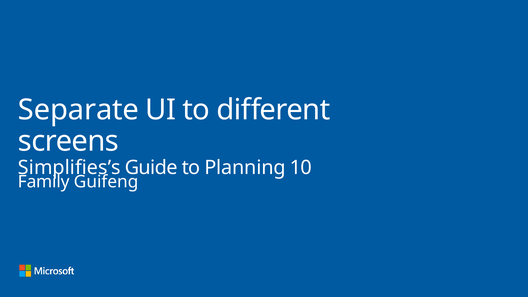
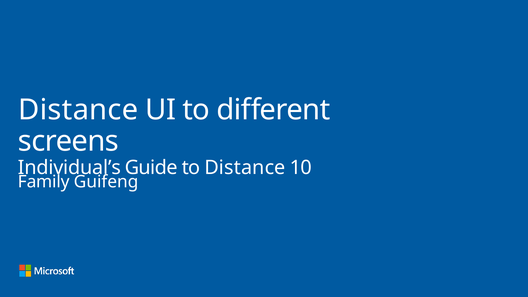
Separate: Separate -> Distance (78, 110)
Simplifies’s: Simplifies’s -> Individual’s (69, 168)
to Planning: Planning -> Distance (245, 168)
